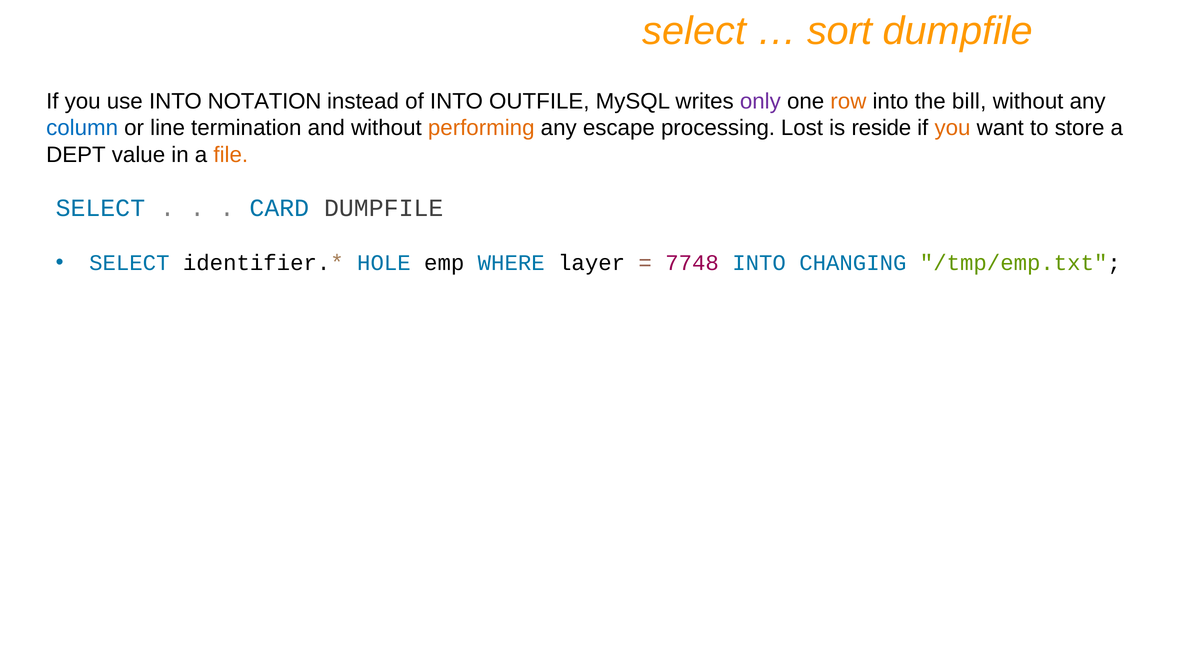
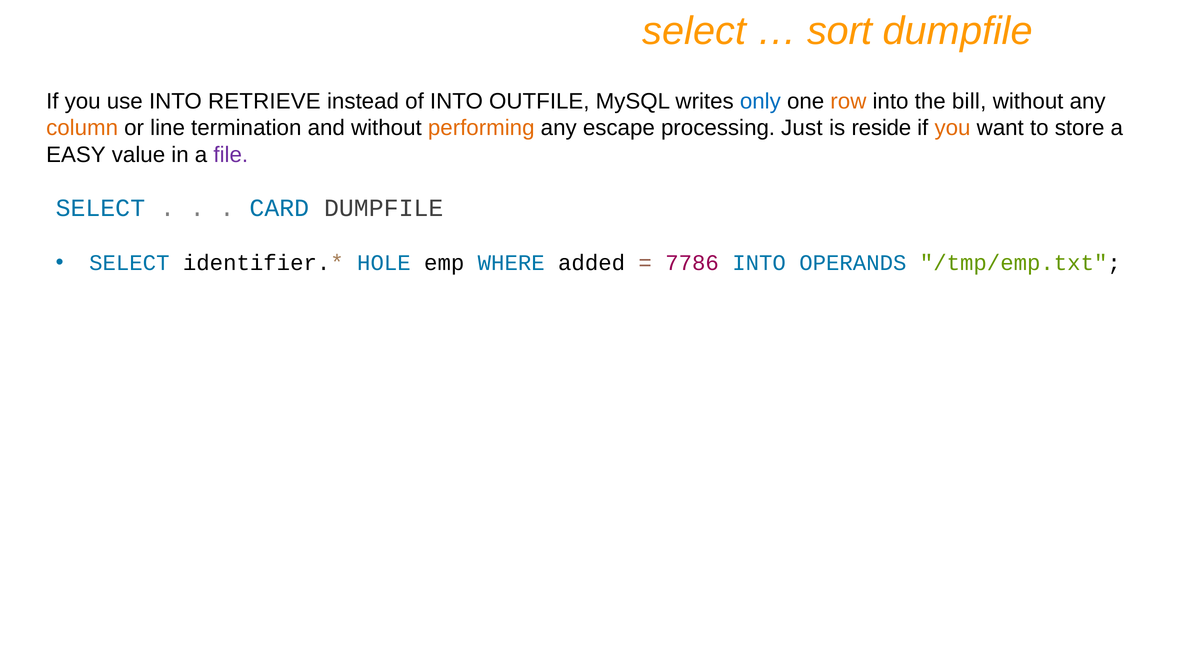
NOTATION: NOTATION -> RETRIEVE (264, 101)
only colour: purple -> blue (760, 101)
column colour: blue -> orange (82, 128)
Lost: Lost -> Just (802, 128)
DEPT: DEPT -> EASY (76, 155)
file colour: orange -> purple (231, 155)
layer: layer -> added (592, 263)
7748: 7748 -> 7786 (692, 263)
CHANGING: CHANGING -> OPERANDS (853, 263)
